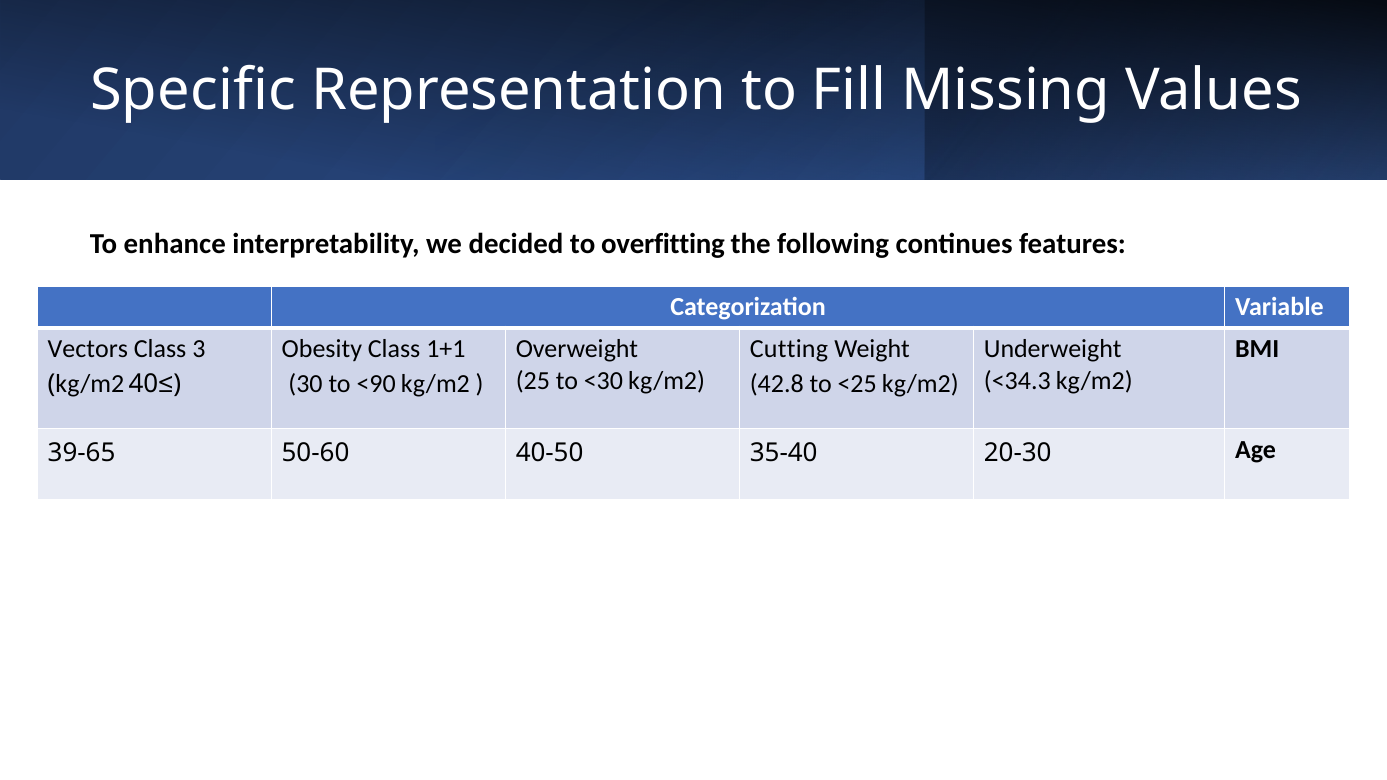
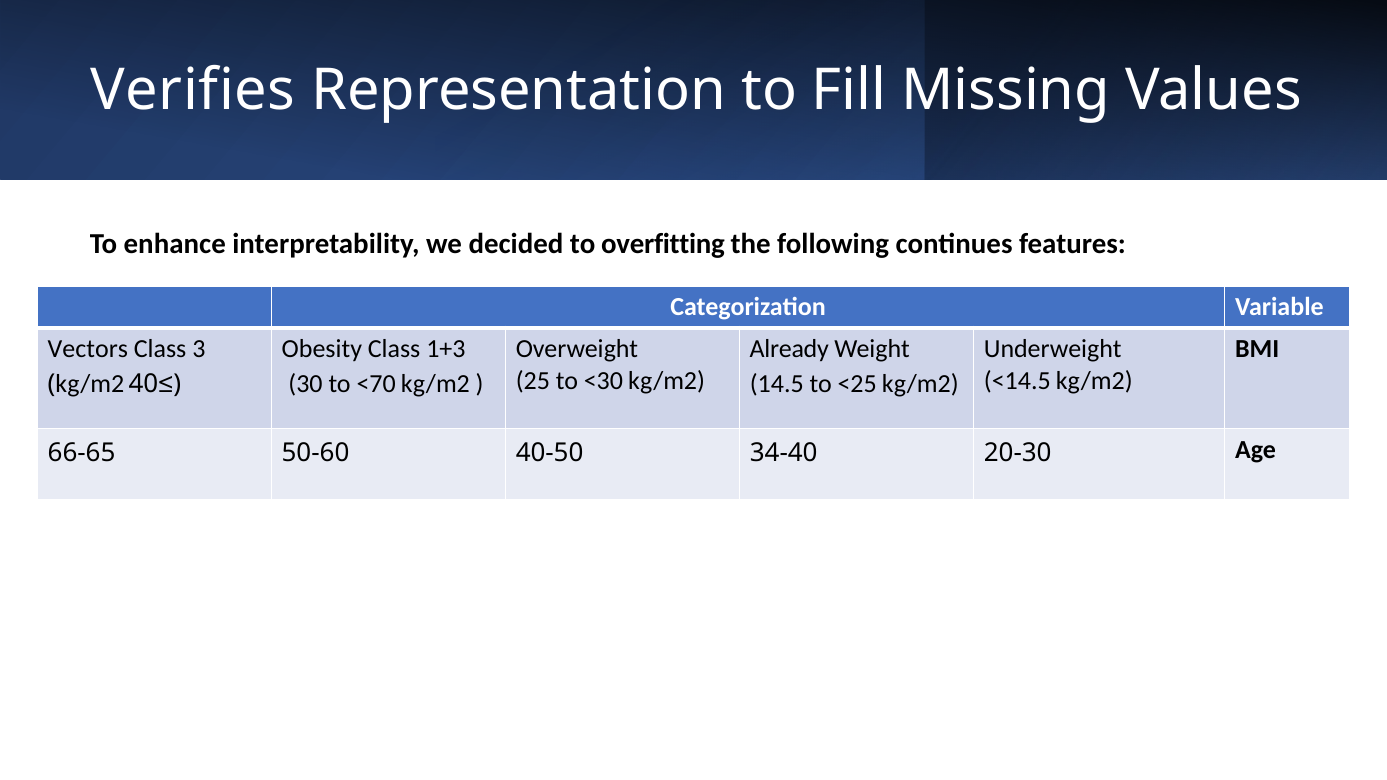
Specific: Specific -> Verifies (193, 91)
1+1: 1+1 -> 1+3 (446, 349)
Cutting: Cutting -> Already (789, 349)
<34.3: <34.3 -> <14.5 (1017, 381)
<90: <90 -> <70 (376, 384)
42.8: 42.8 -> 14.5 (777, 384)
39-65: 39-65 -> 66-65 (82, 453)
35-40: 35-40 -> 34-40 (784, 453)
